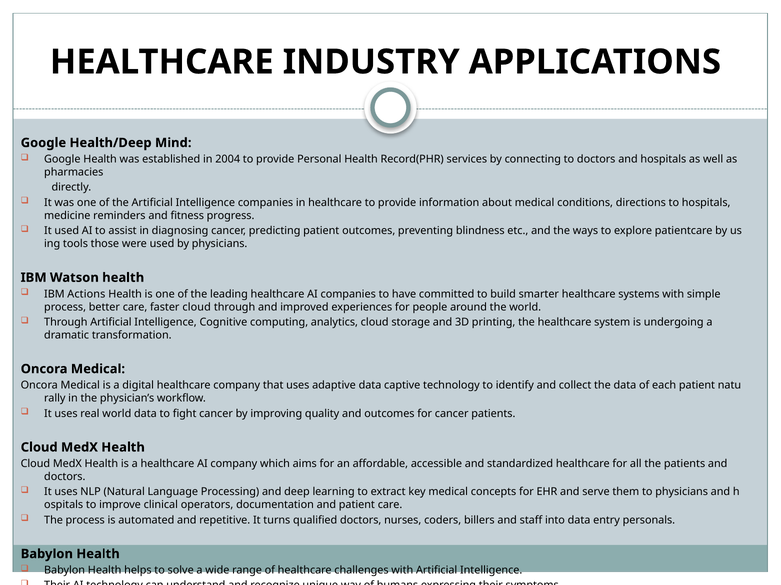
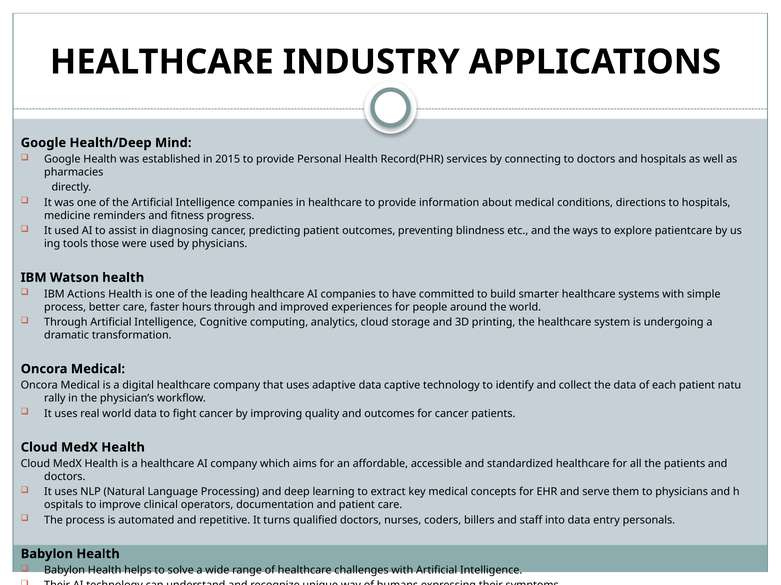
2004: 2004 -> 2015 (228, 159)
faster cloud: cloud -> hours (197, 307)
